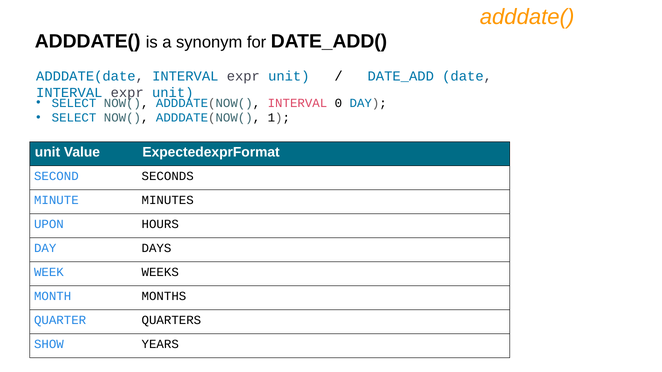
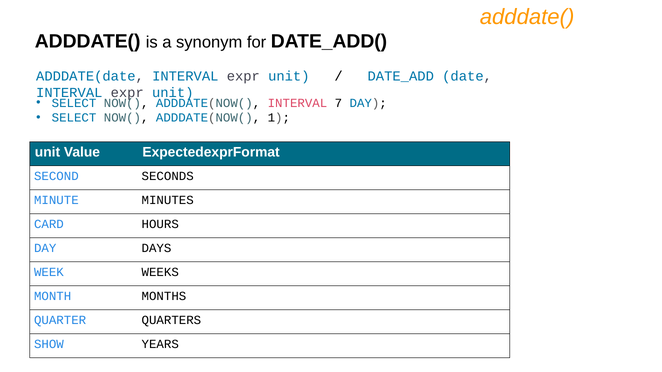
0: 0 -> 7 (338, 103)
UPON: UPON -> CARD (49, 224)
